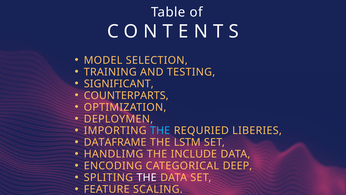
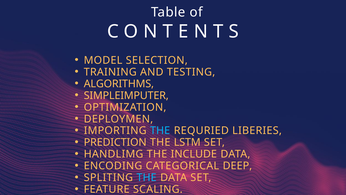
SIGNIFICANT: SIGNIFICANT -> ALGORITHMS (119, 84)
COUNTERPARTS: COUNTERPARTS -> SIMPLEIMPUTER (126, 95)
DATAFRAME: DATAFRAME -> PREDICTION (115, 142)
THE colour: white -> light blue (147, 177)
